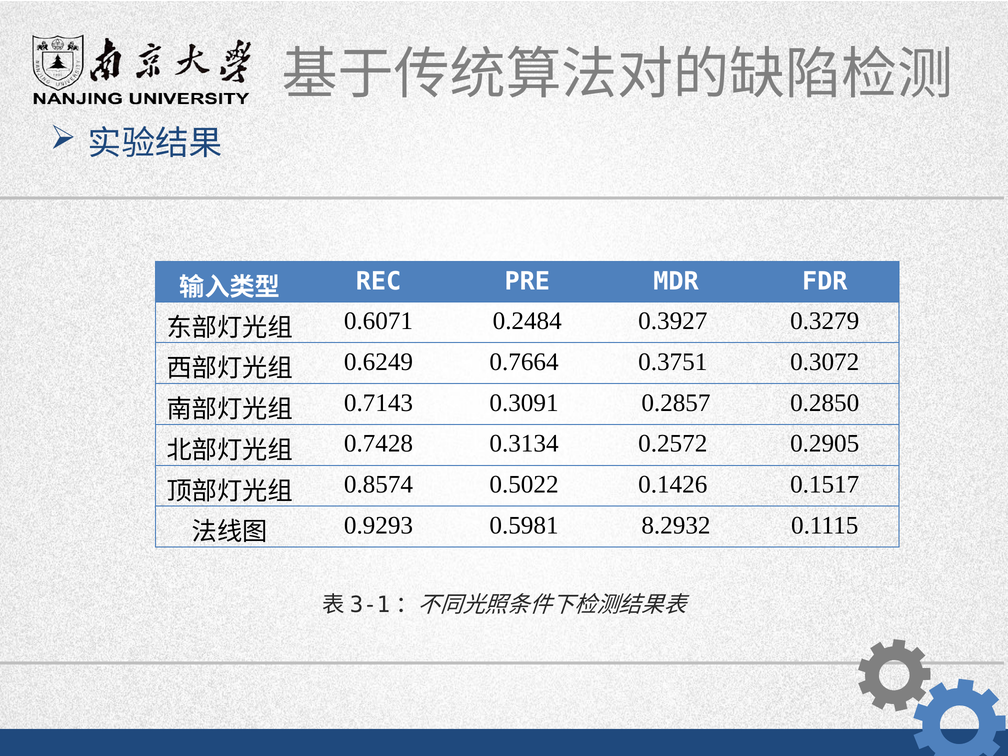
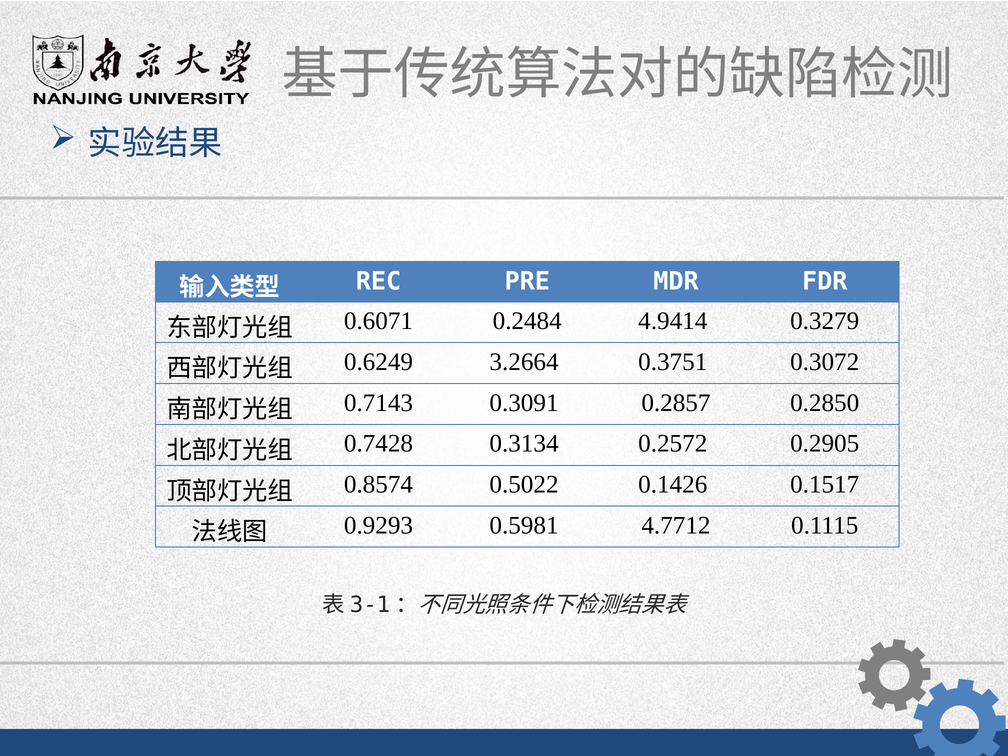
0.3927: 0.3927 -> 4.9414 (673, 321)
0.7664: 0.7664 -> 3.2664 (524, 362)
8.2932: 8.2932 -> 4.7712 (676, 525)
